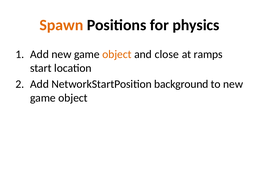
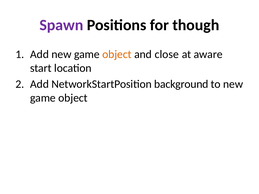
Spawn colour: orange -> purple (61, 25)
physics: physics -> though (196, 25)
ramps: ramps -> aware (208, 54)
